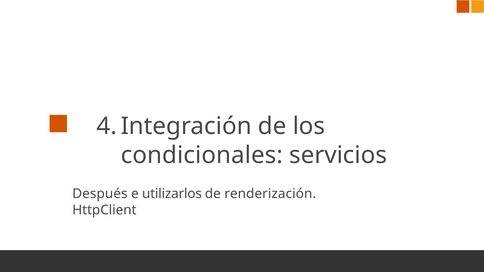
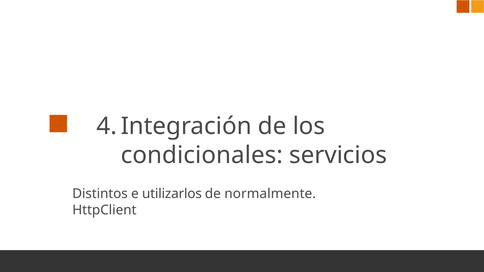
Después: Después -> Distintos (100, 194)
renderización: renderización -> normalmente (270, 194)
